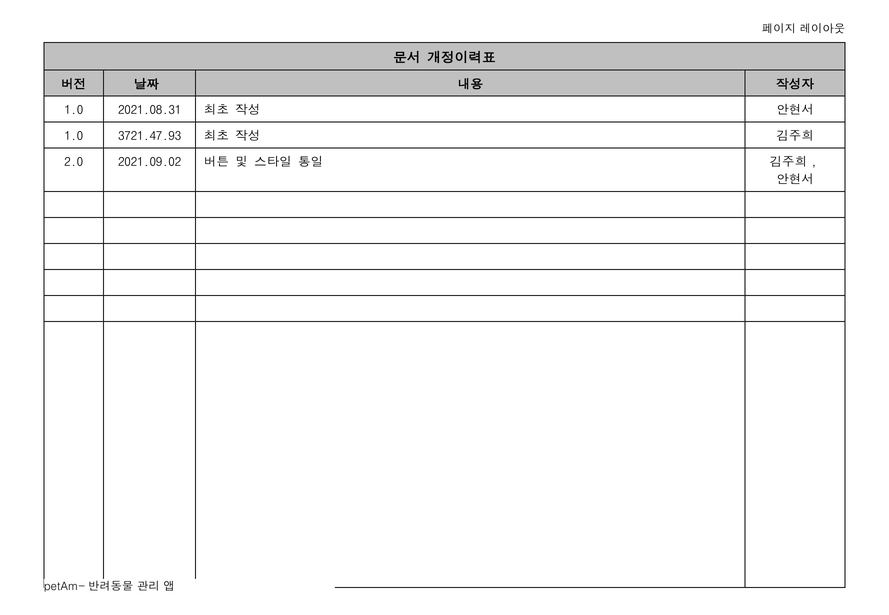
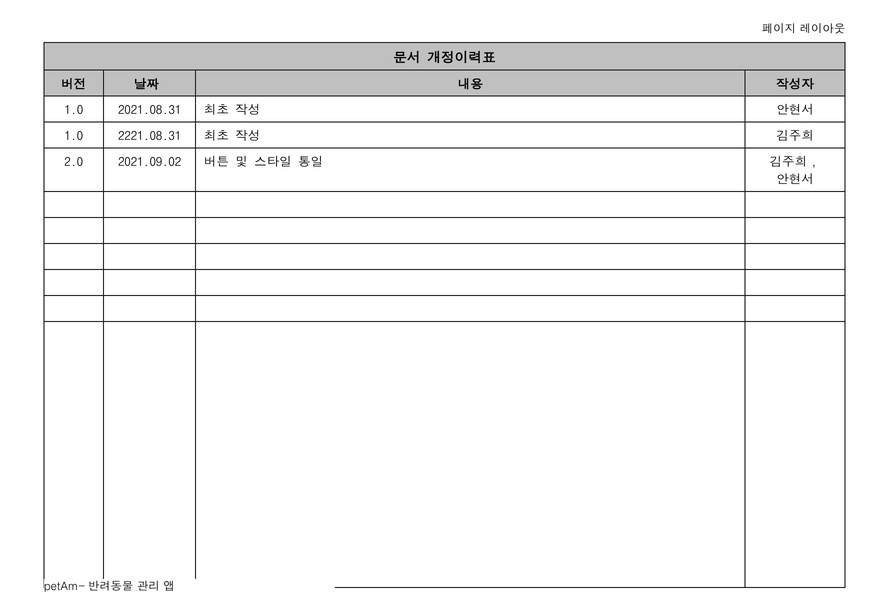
3721.47.93: 3721.47.93 -> 2221.08.31 (150, 136)
